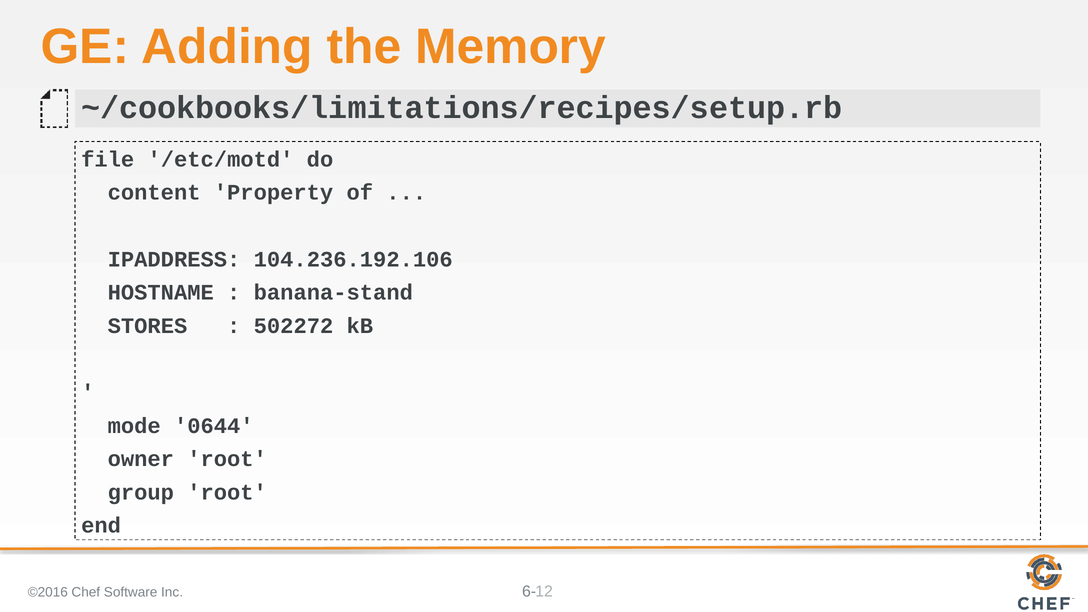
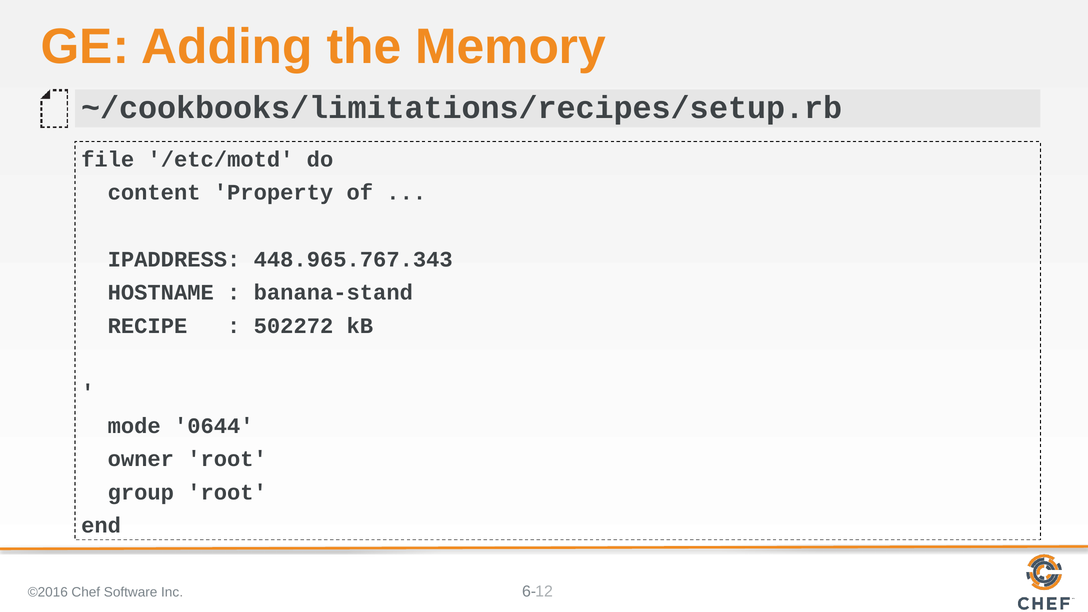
104.236.192.106: 104.236.192.106 -> 448.965.767.343 (353, 259)
STORES: STORES -> RECIPE (147, 326)
